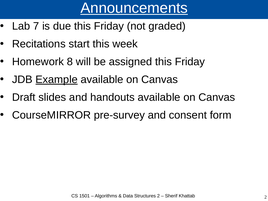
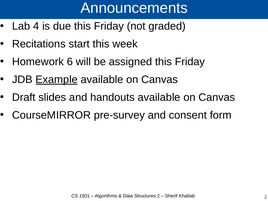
Announcements underline: present -> none (134, 8)
7: 7 -> 4 (36, 26)
8: 8 -> 6 (70, 62)
